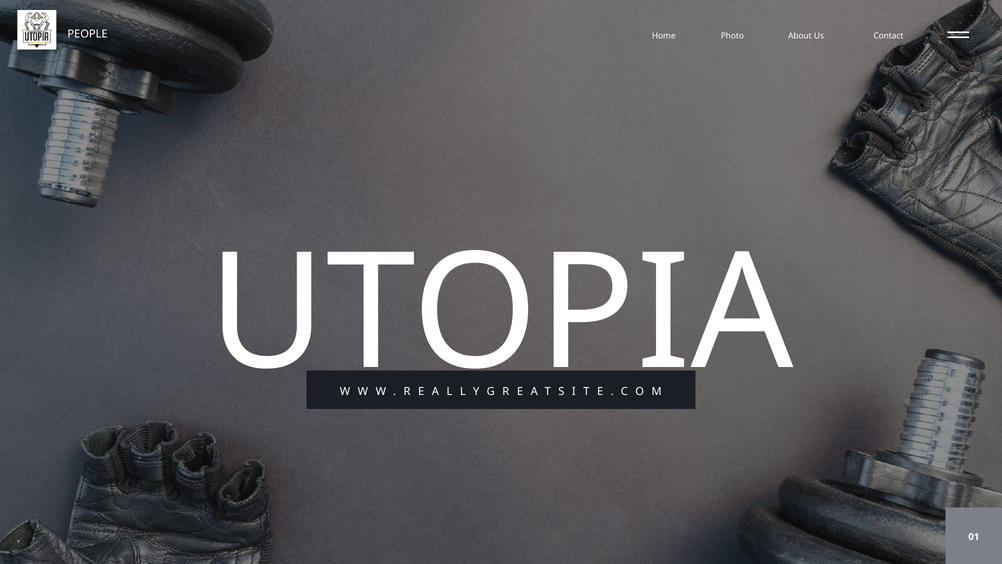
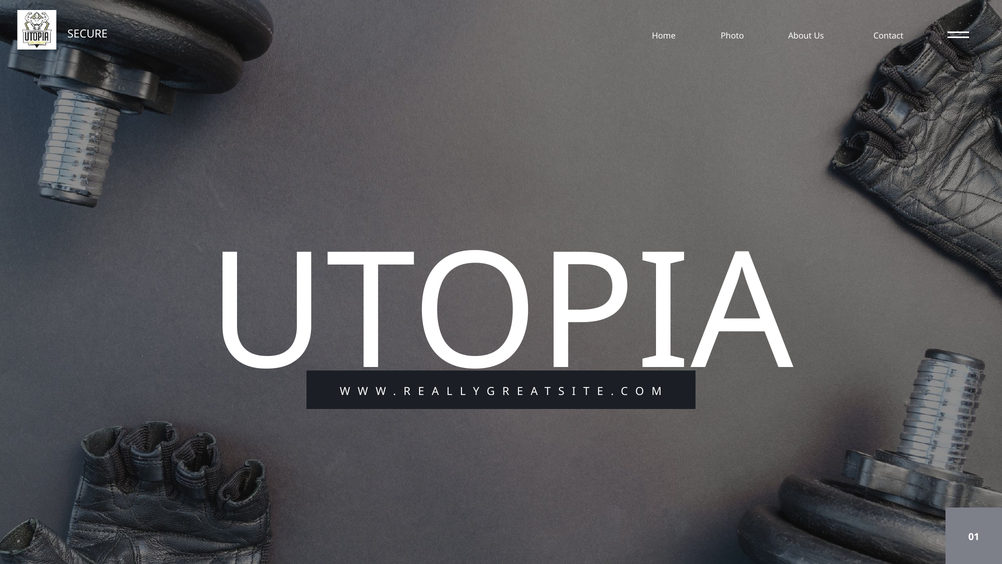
PEOPLE: PEOPLE -> SECURE (88, 34)
